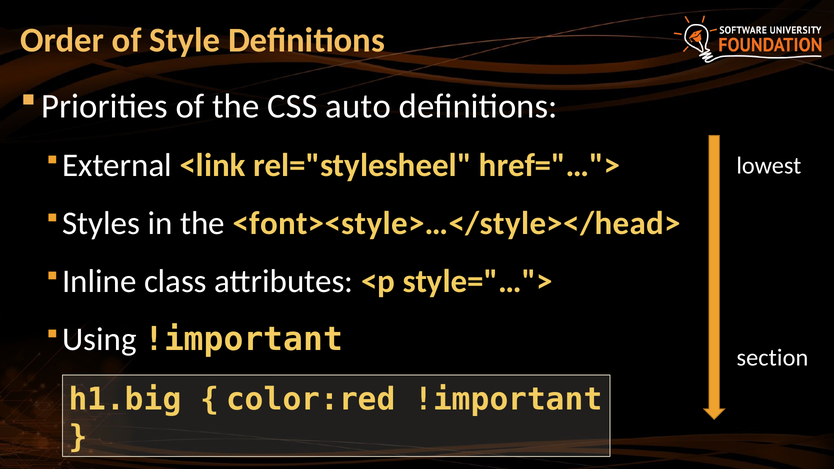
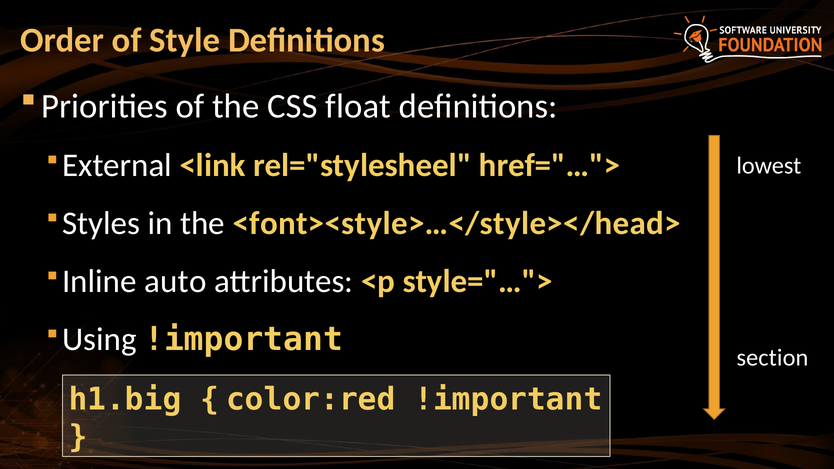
auto: auto -> float (358, 107)
class: class -> auto (175, 282)
